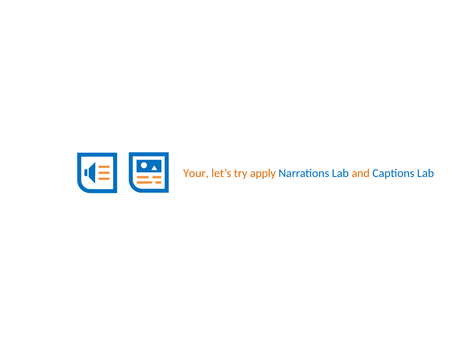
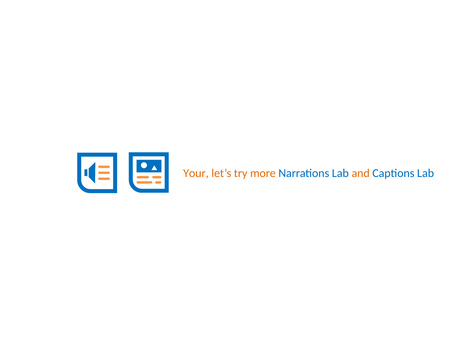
apply: apply -> more (263, 173)
